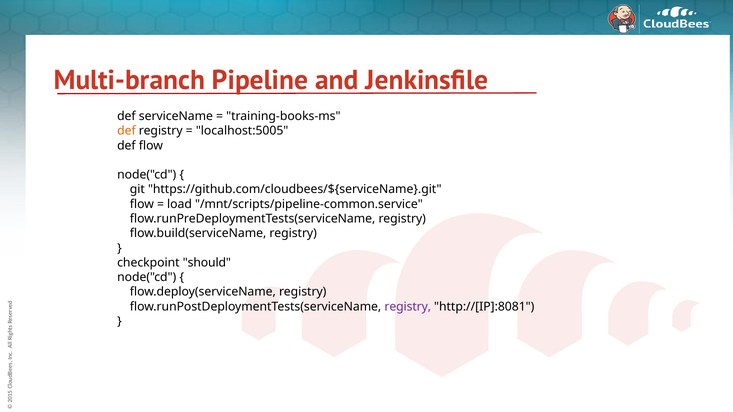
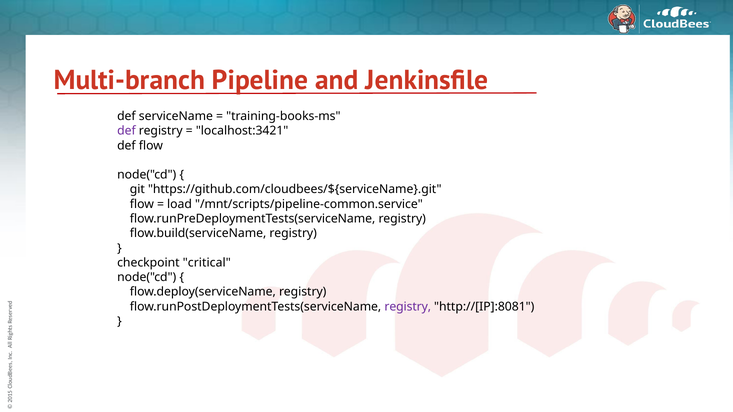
def colour: orange -> purple (126, 131)
localhost:5005: localhost:5005 -> localhost:3421 (242, 131)
should: should -> critical (207, 263)
